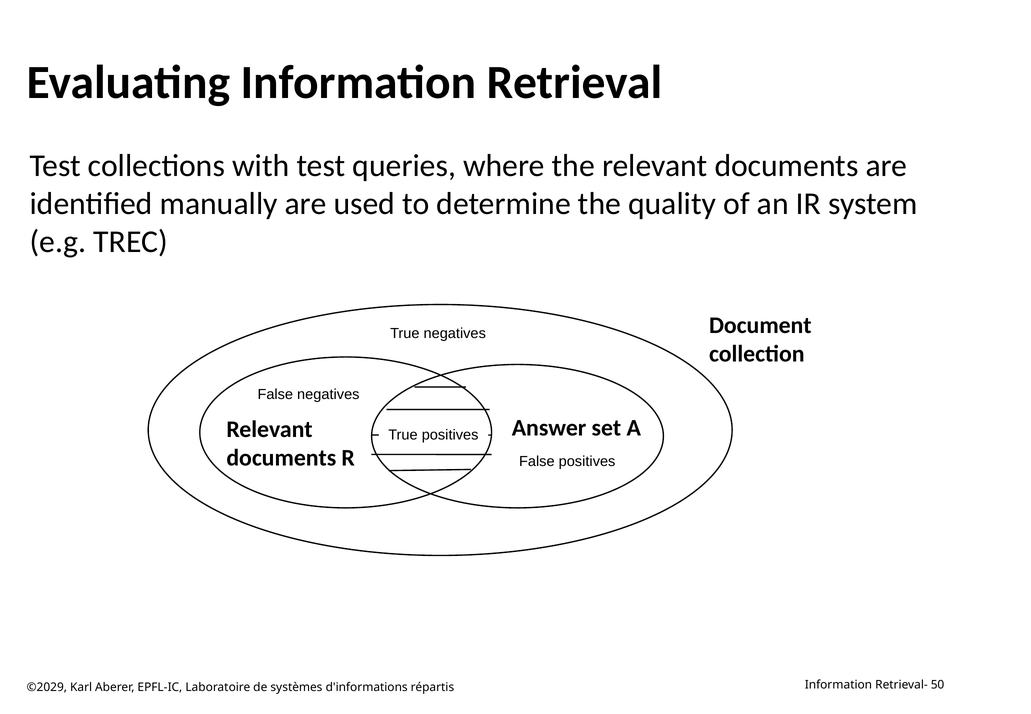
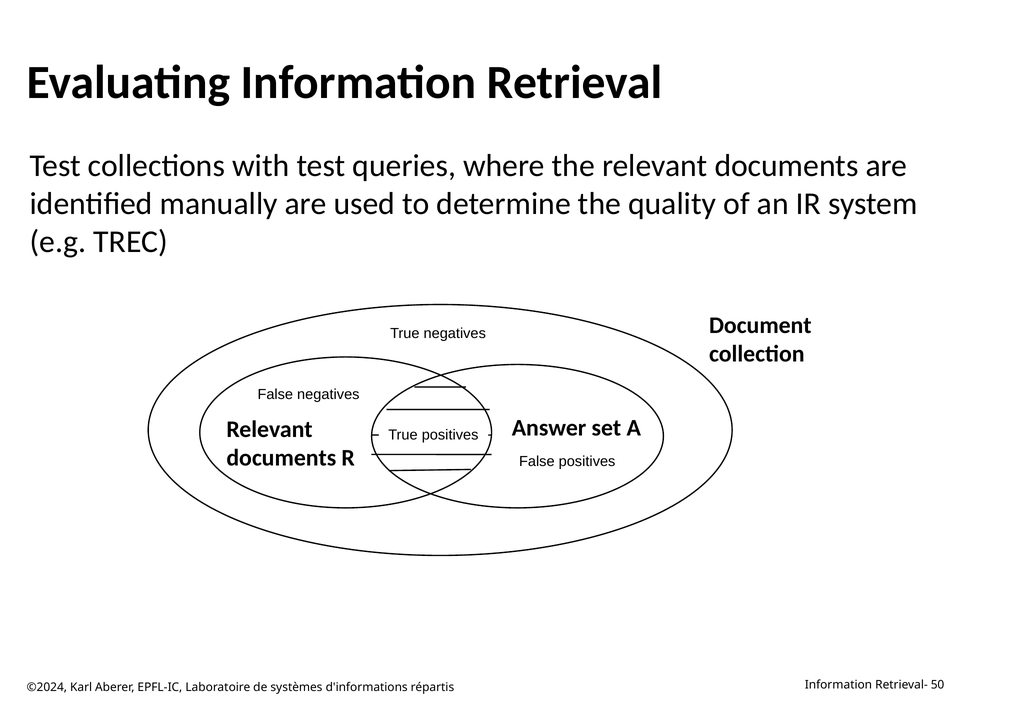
©2029: ©2029 -> ©2024 (47, 687)
